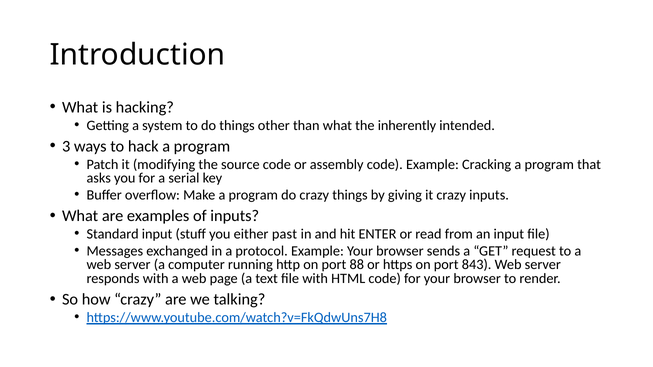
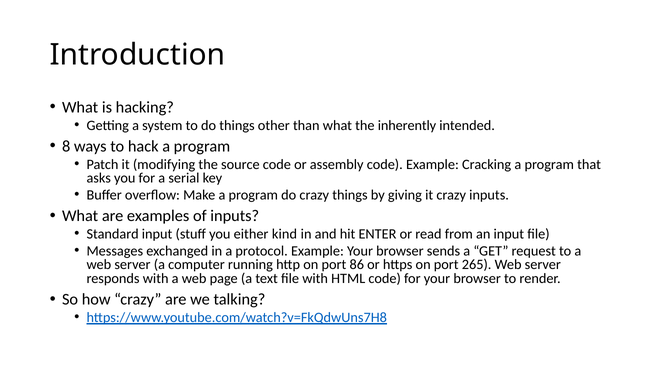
3: 3 -> 8 (66, 146)
past: past -> kind (285, 234)
88: 88 -> 86 (357, 265)
843: 843 -> 265 (477, 265)
